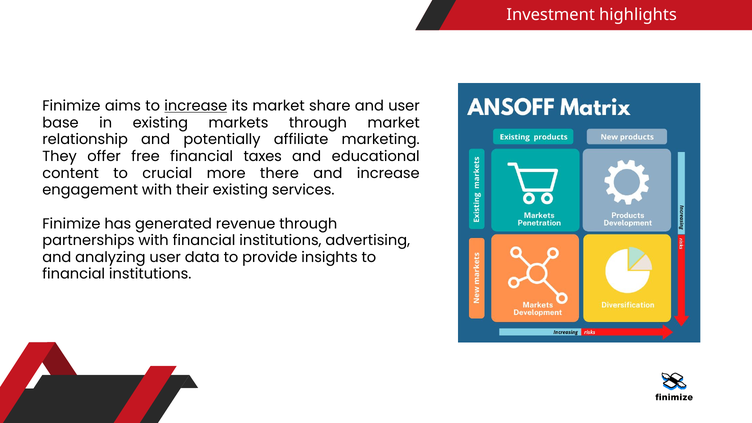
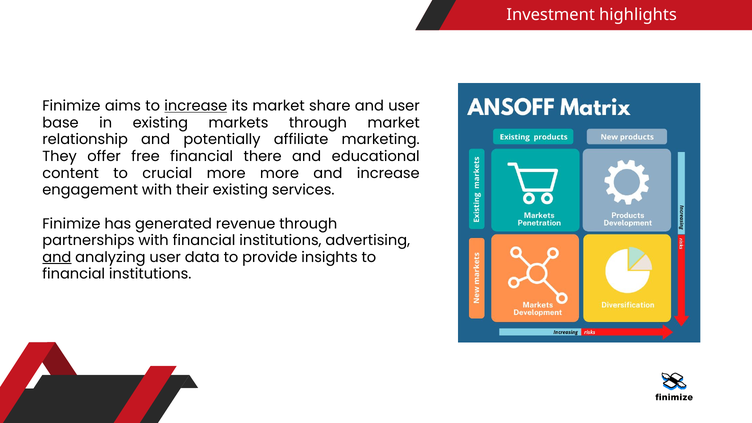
taxes: taxes -> there (263, 156)
more there: there -> more (279, 173)
and underline: none -> present (57, 257)
